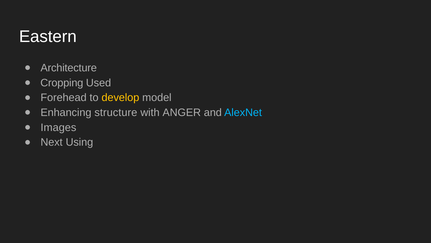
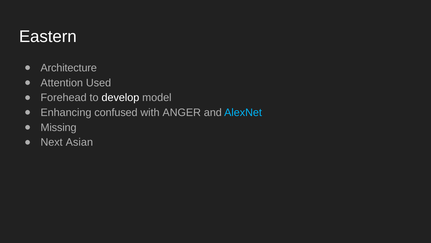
Cropping: Cropping -> Attention (62, 83)
develop colour: yellow -> white (120, 98)
structure: structure -> confused (116, 112)
Images: Images -> Missing (59, 127)
Using: Using -> Asian (79, 142)
